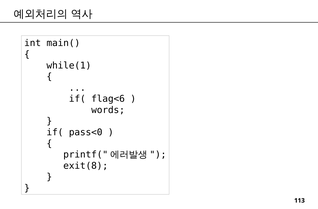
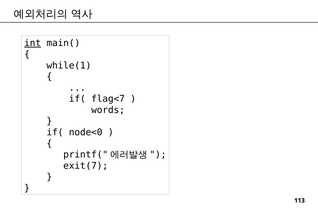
int underline: none -> present (33, 43)
flag<6: flag<6 -> flag<7 (108, 99)
pass<0: pass<0 -> node<0 (86, 132)
exit(8: exit(8 -> exit(7 (86, 166)
